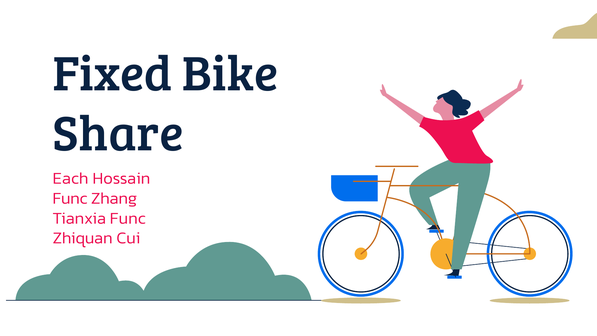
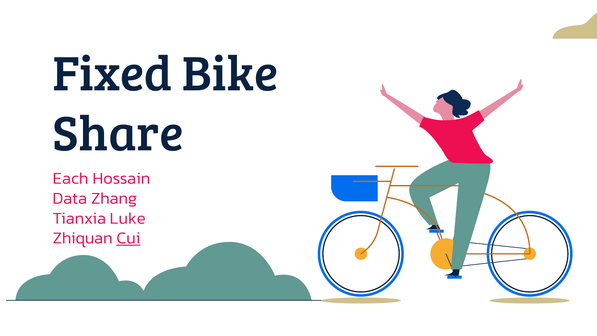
Func: Func -> Data (70, 198)
Tianxia Func: Func -> Luke (128, 218)
Cui underline: none -> present (128, 238)
